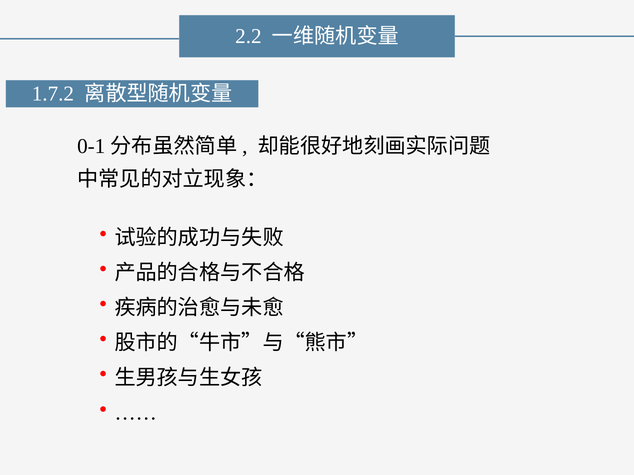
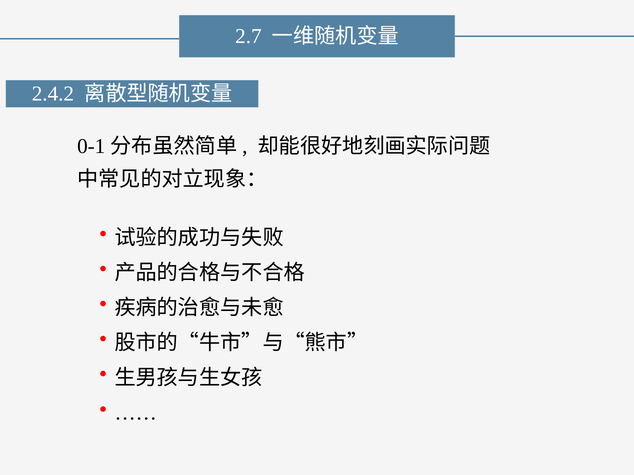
2.2: 2.2 -> 2.7 (248, 36)
1.7.2: 1.7.2 -> 2.4.2 (53, 94)
